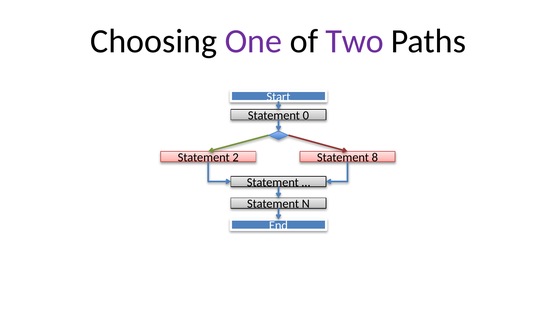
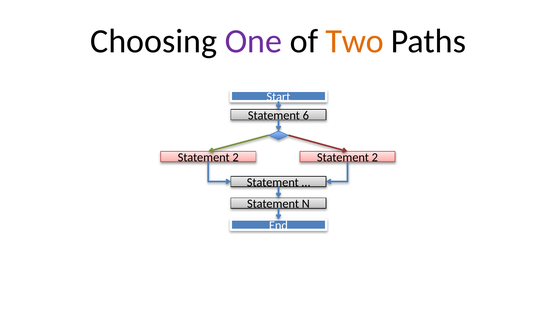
Two colour: purple -> orange (355, 41)
0: 0 -> 6 (306, 115)
8: 8 -> 2 (375, 157)
